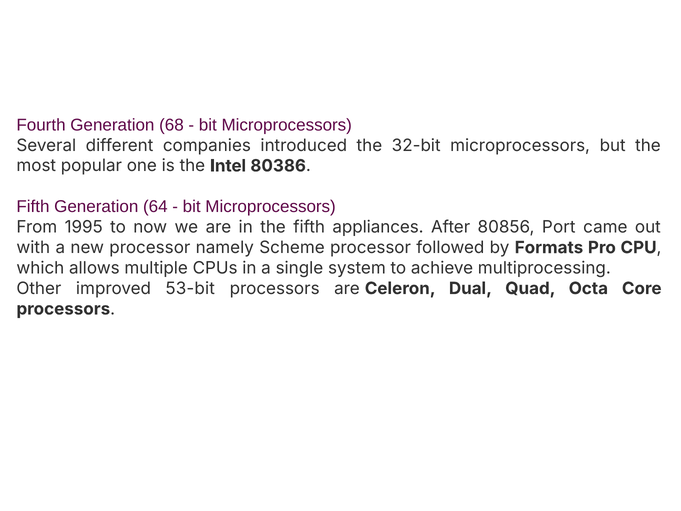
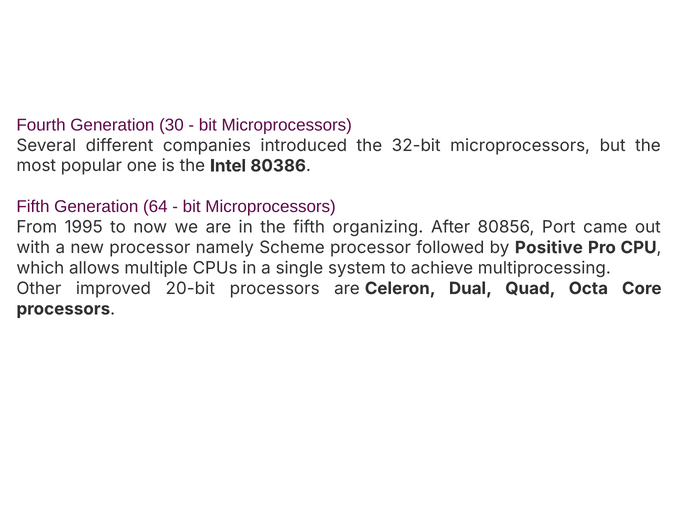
68: 68 -> 30 (171, 125)
appliances: appliances -> organizing (378, 227)
Formats: Formats -> Positive (549, 247)
53-bit: 53-bit -> 20-bit (190, 288)
